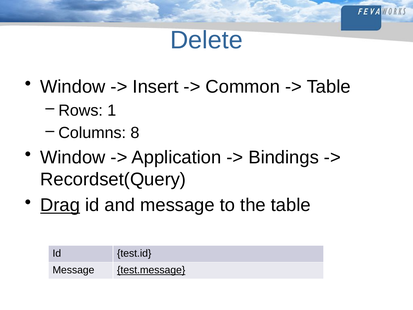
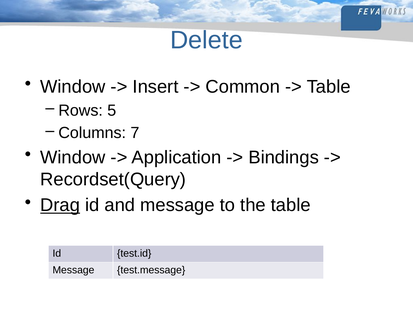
1: 1 -> 5 (112, 110)
8: 8 -> 7 (135, 133)
test.message underline: present -> none (151, 270)
